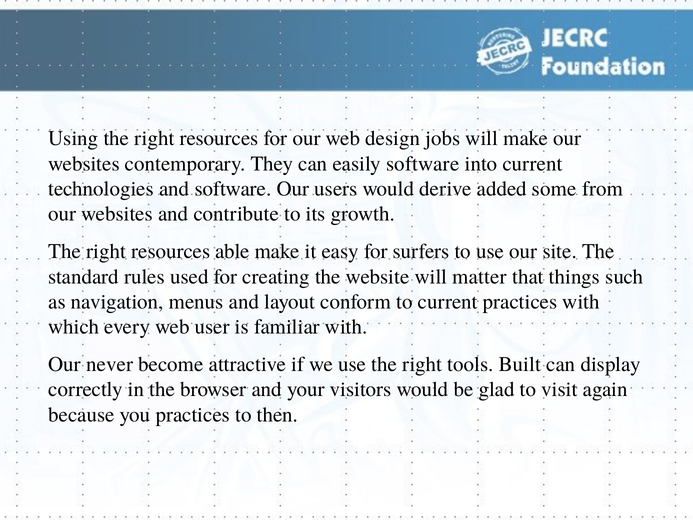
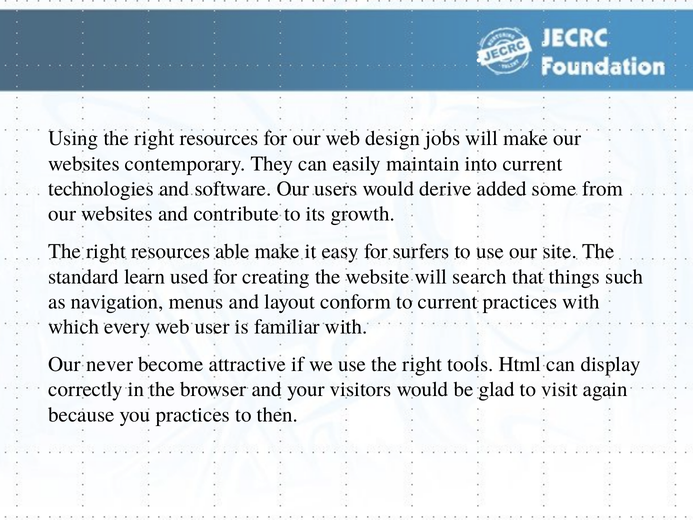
easily software: software -> maintain (423, 164)
rules: rules -> learn (145, 276)
matter: matter -> search (480, 276)
Built: Built -> Html (520, 364)
